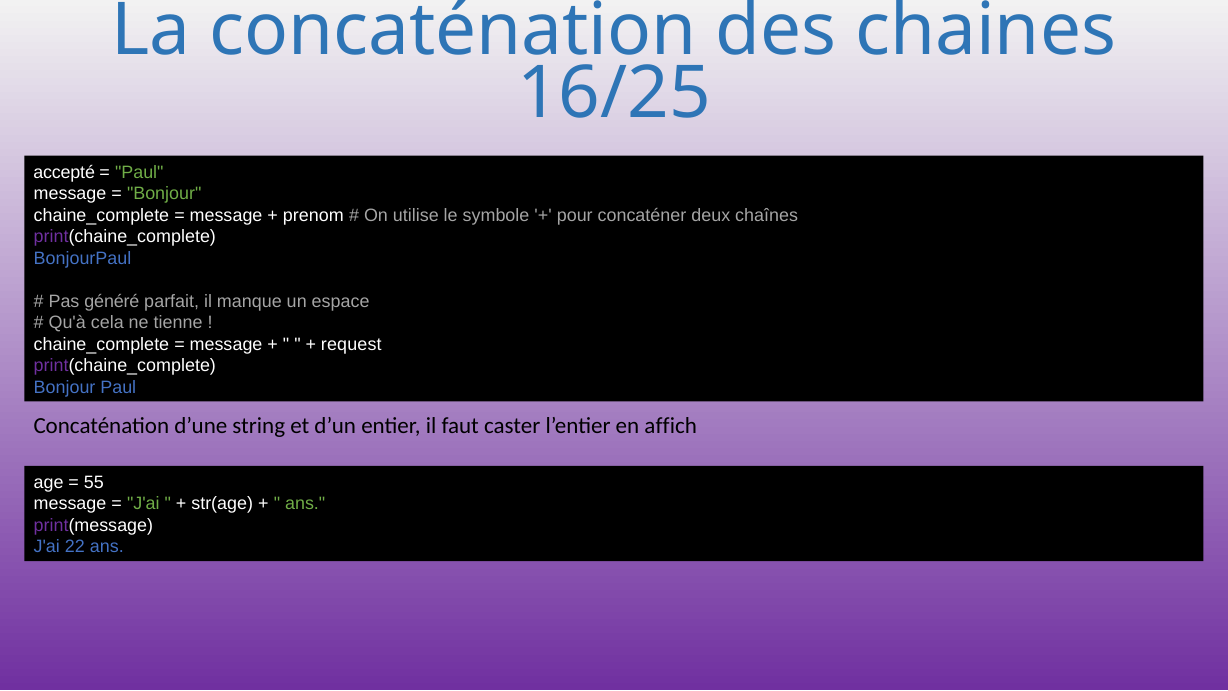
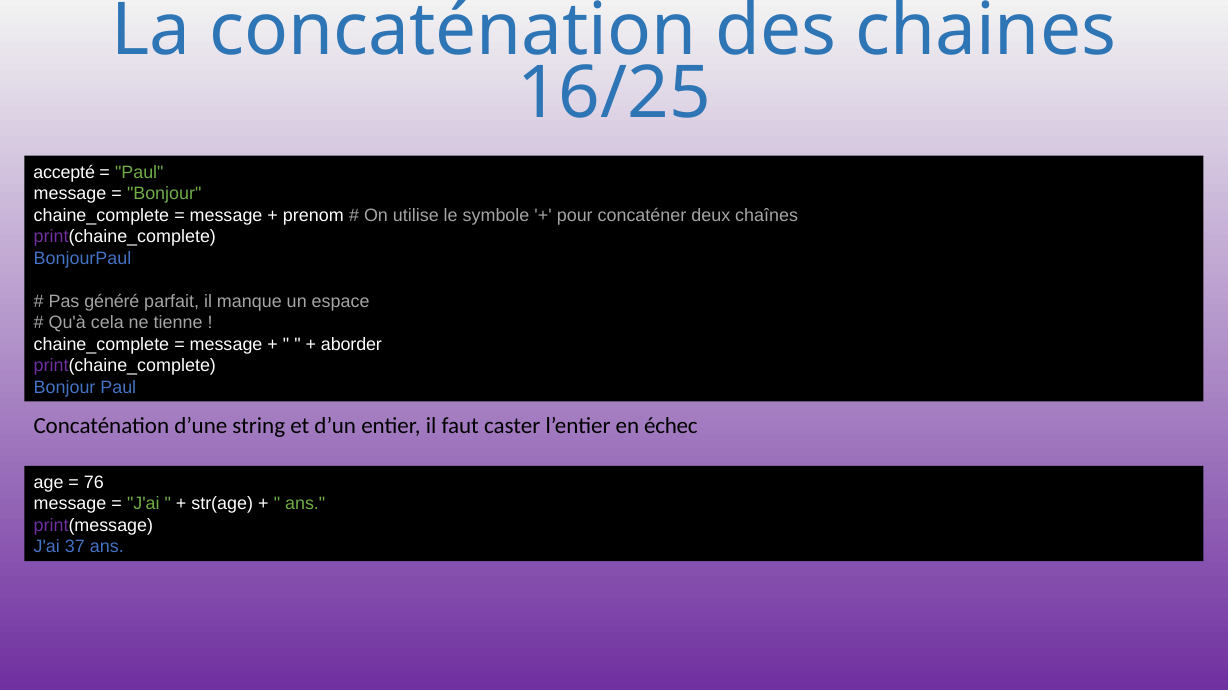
request: request -> aborder (351, 344)
affich: affich -> échec (671, 426)
55: 55 -> 76 (94, 482)
22: 22 -> 37 (75, 547)
